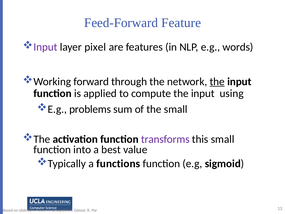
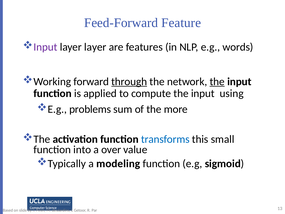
layer pixel: pixel -> layer (95, 47)
through underline: none -> present (129, 81)
the small: small -> more (176, 109)
transforms colour: purple -> blue (165, 139)
best: best -> over (111, 149)
functions: functions -> modeling (118, 163)
